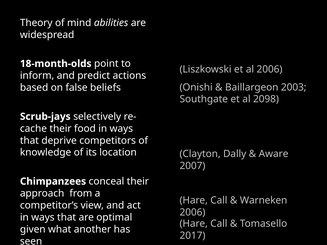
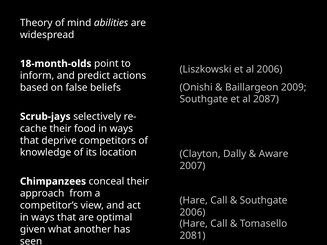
2003: 2003 -> 2009 (294, 87)
2098: 2098 -> 2087 (266, 99)
Warneken: Warneken -> Southgate (264, 201)
2017: 2017 -> 2081 (192, 236)
